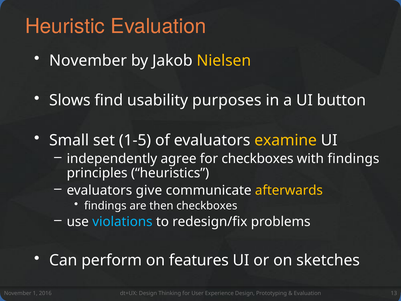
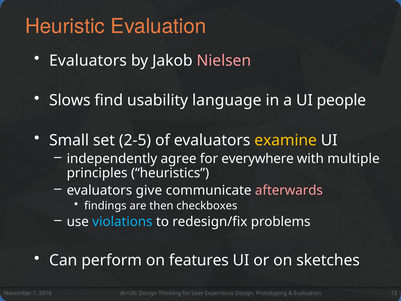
November: November -> Evaluators (88, 60)
Nielsen colour: yellow -> pink (224, 60)
purposes: purposes -> language (227, 100)
button: button -> people (341, 100)
1-5: 1-5 -> 2-5 (135, 140)
for checkboxes: checkboxes -> everywhere (258, 159)
with findings: findings -> multiple (353, 159)
afterwards colour: yellow -> pink (289, 190)
